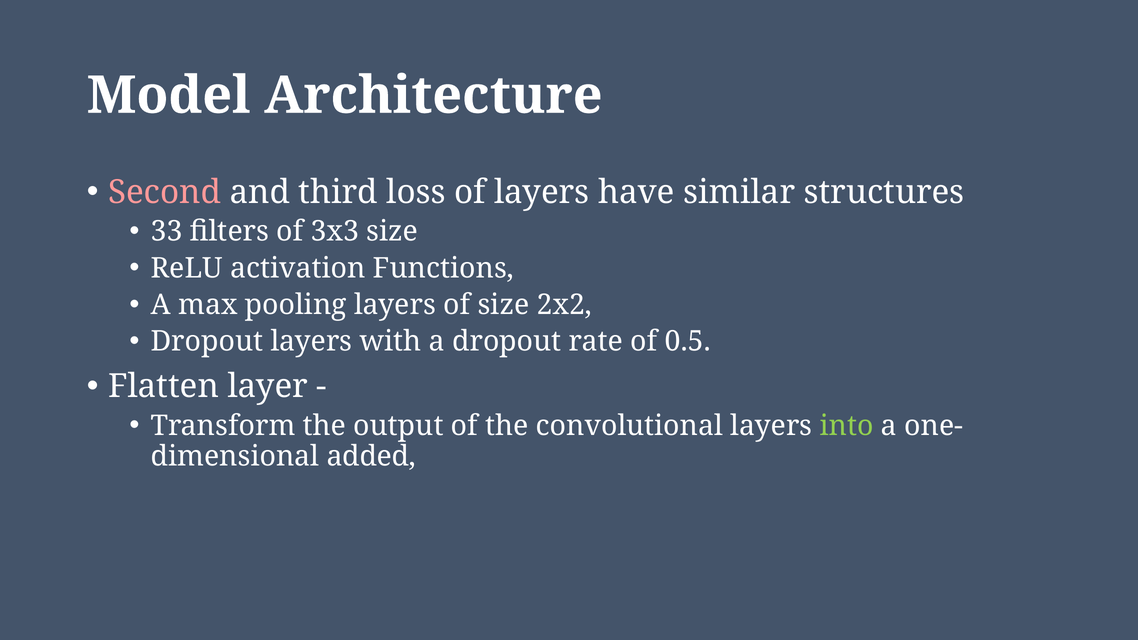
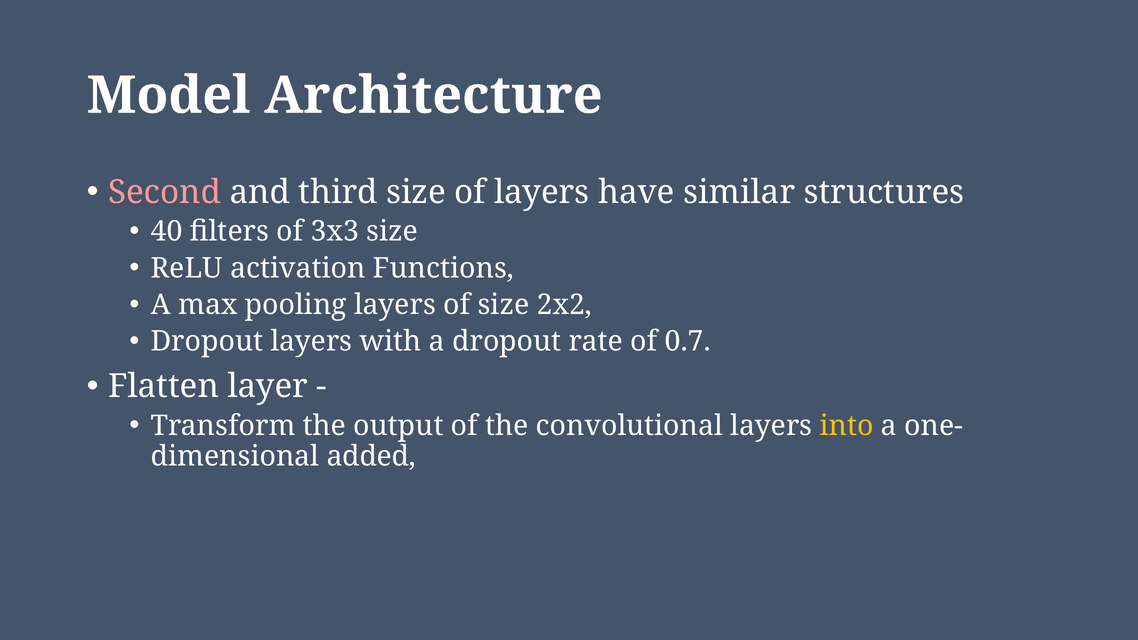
third loss: loss -> size (416, 192)
33: 33 -> 40 (167, 232)
0.5: 0.5 -> 0.7 (688, 341)
into colour: light green -> yellow (847, 426)
